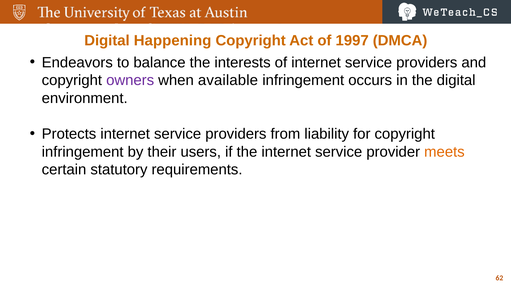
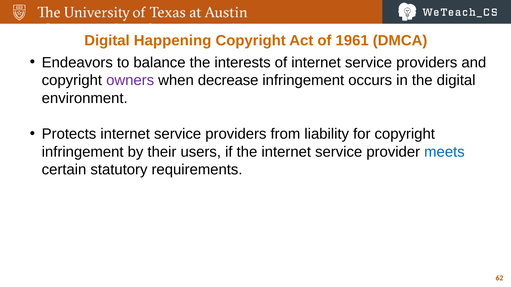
1997: 1997 -> 1961 (352, 41)
available: available -> decrease (228, 80)
meets colour: orange -> blue (444, 152)
